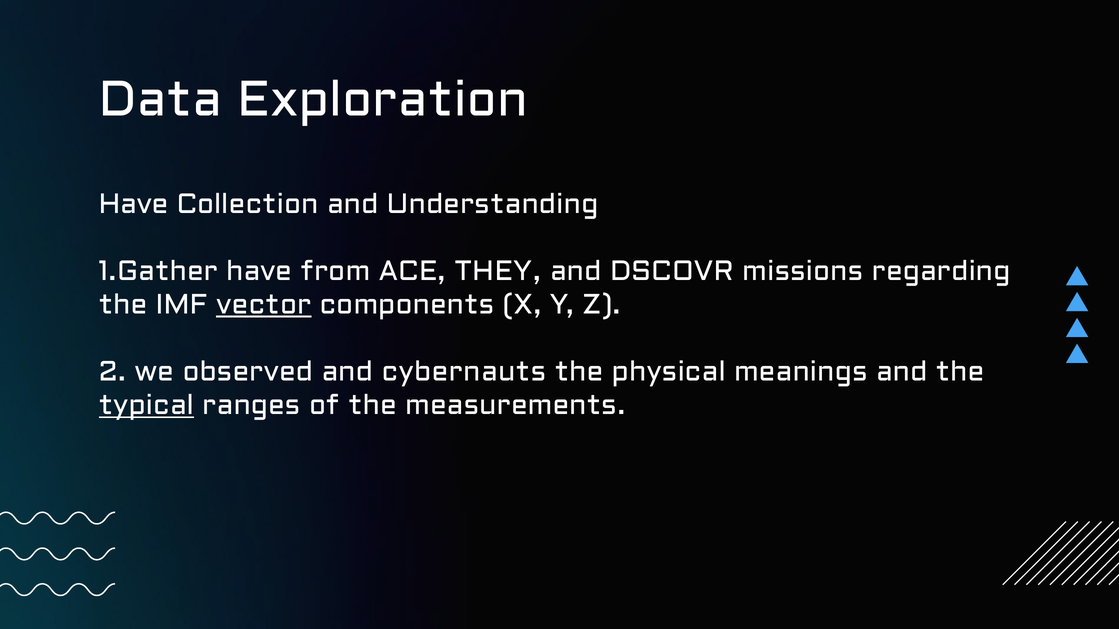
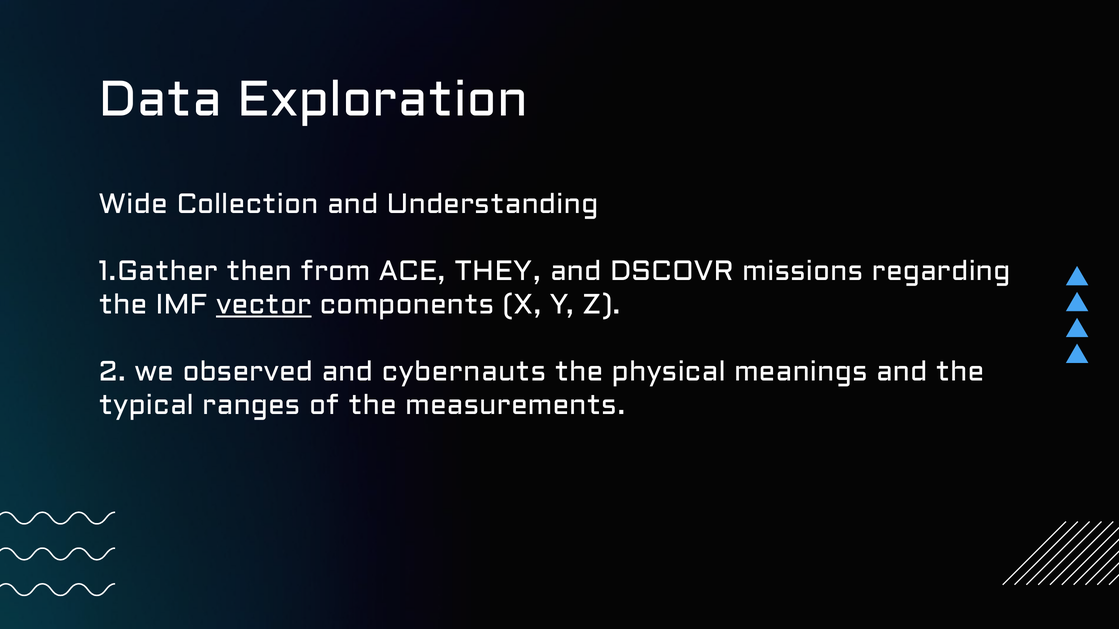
Have: Have -> Wide (133, 204)
1.Gather have: have -> then (259, 271)
typical underline: present -> none (146, 405)
